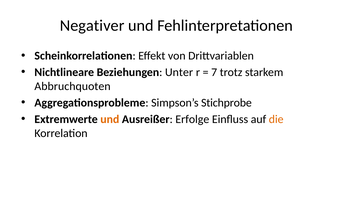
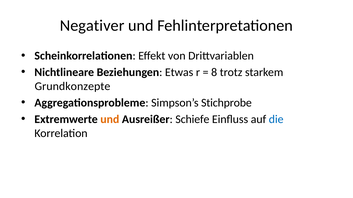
Unter: Unter -> Etwas (179, 72)
7: 7 -> 8 (214, 72)
Abbruchquoten: Abbruchquoten -> Grundkonzepte (72, 87)
Erfolge: Erfolge -> Schiefe (192, 120)
die colour: orange -> blue (276, 120)
